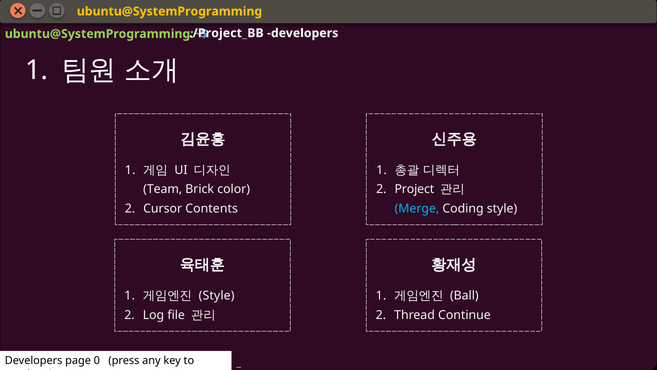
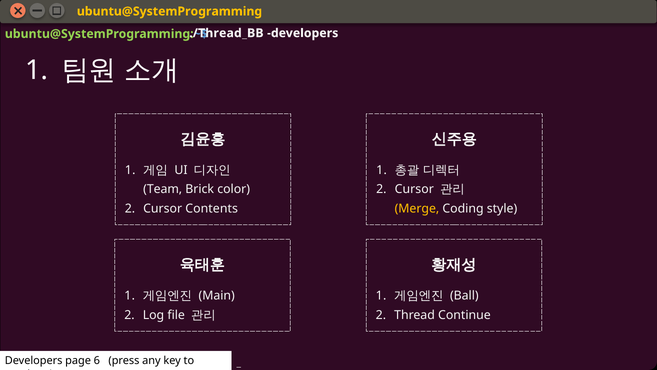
./Project_BB: ./Project_BB -> ./Thread_BB (226, 33)
Project: Project -> Cursor (414, 189)
Merge colour: light blue -> yellow (417, 208)
Style: Style -> Main (217, 296)
0: 0 -> 6 (97, 360)
